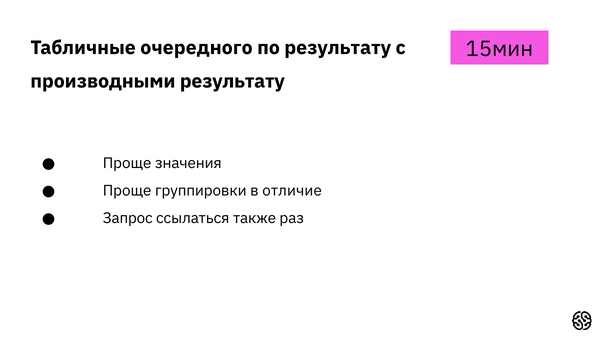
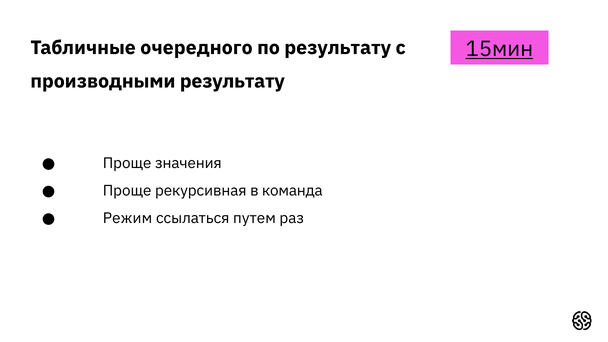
15мин underline: none -> present (499, 49)
группировки: группировки -> рекурсивная (201, 191)
отличие: отличие -> команда (292, 191)
Запрос: Запрос -> Режим (128, 218)
также: также -> путем (254, 218)
